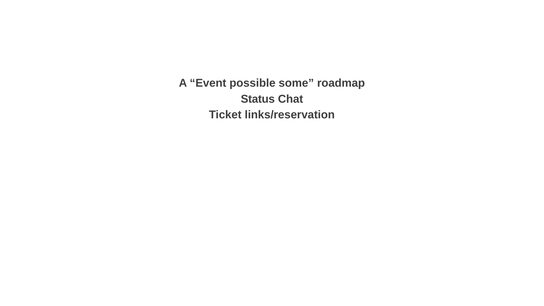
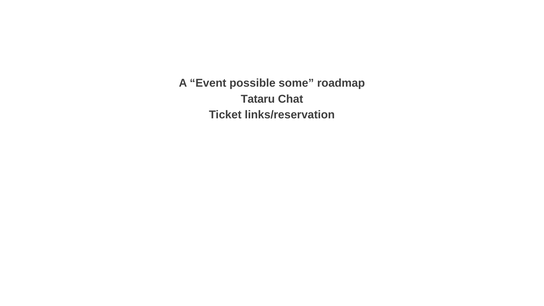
Status: Status -> Tataru (258, 99)
